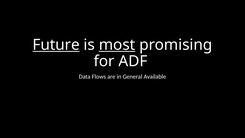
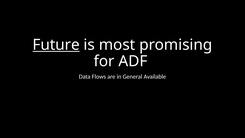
most underline: present -> none (117, 45)
